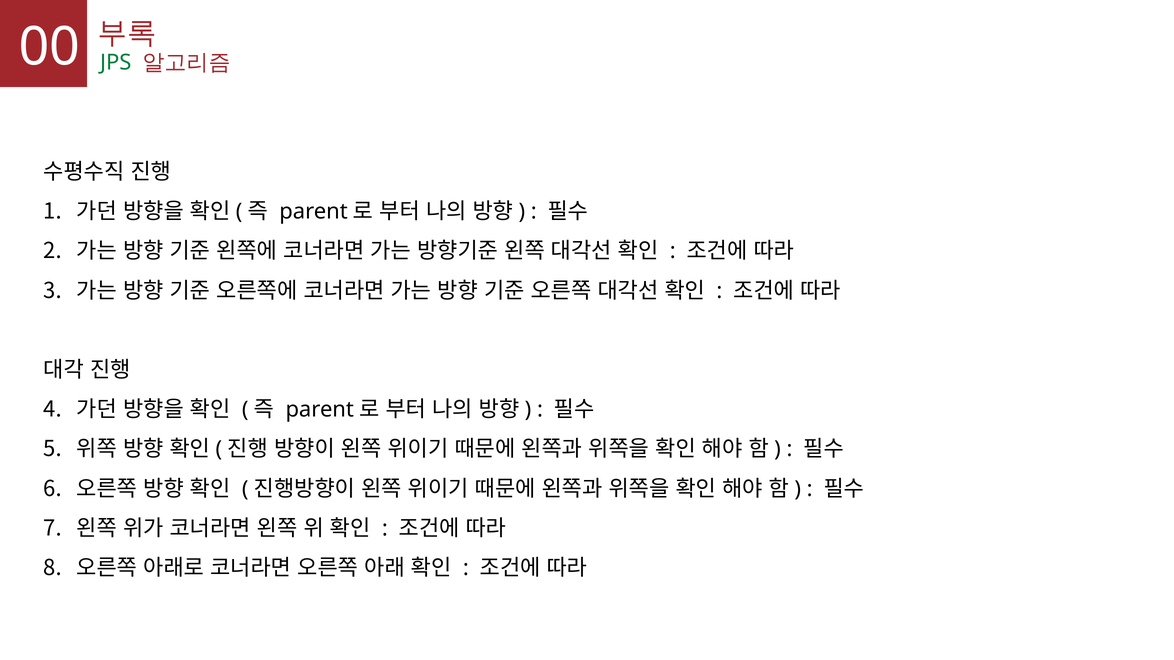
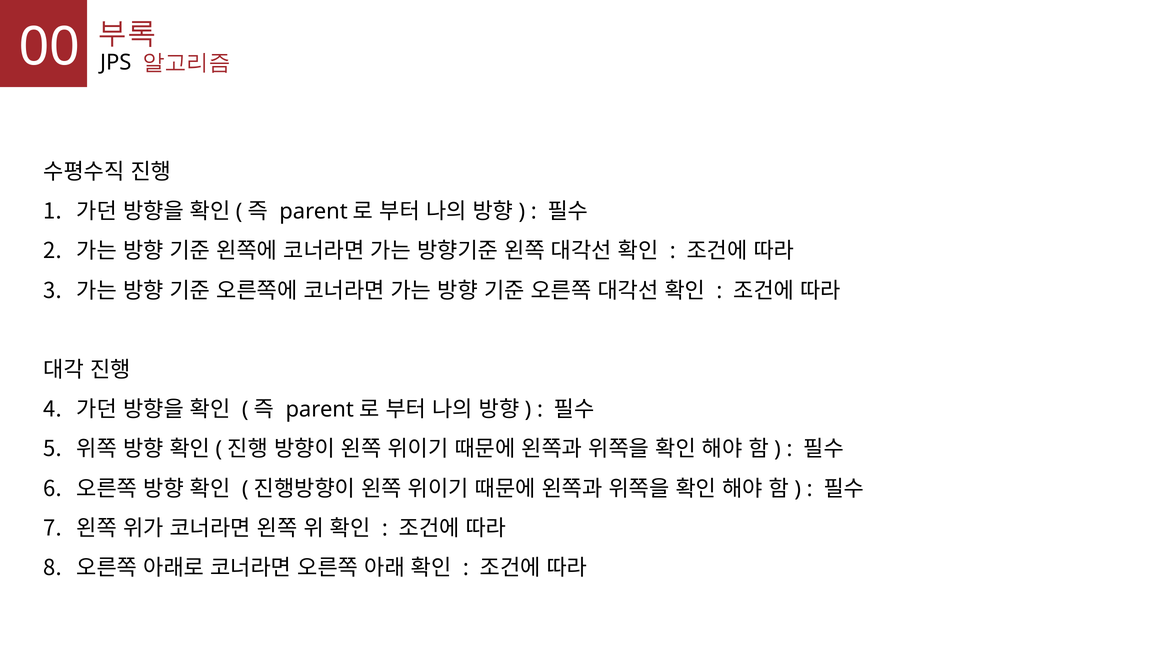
JPS colour: green -> black (116, 63)
